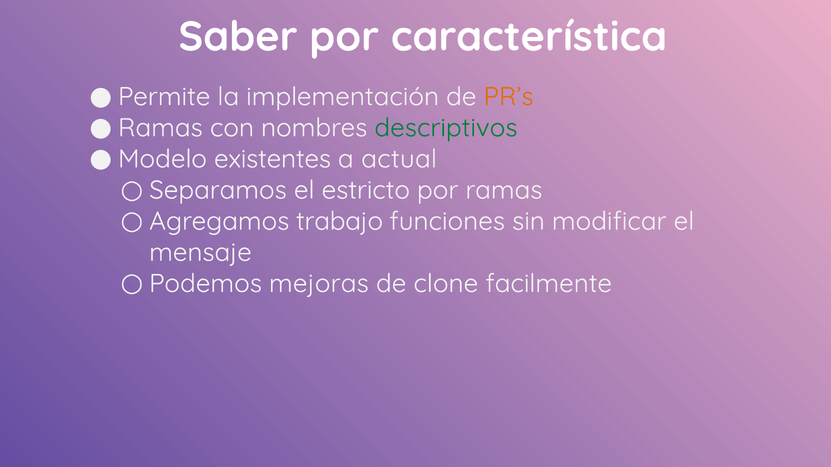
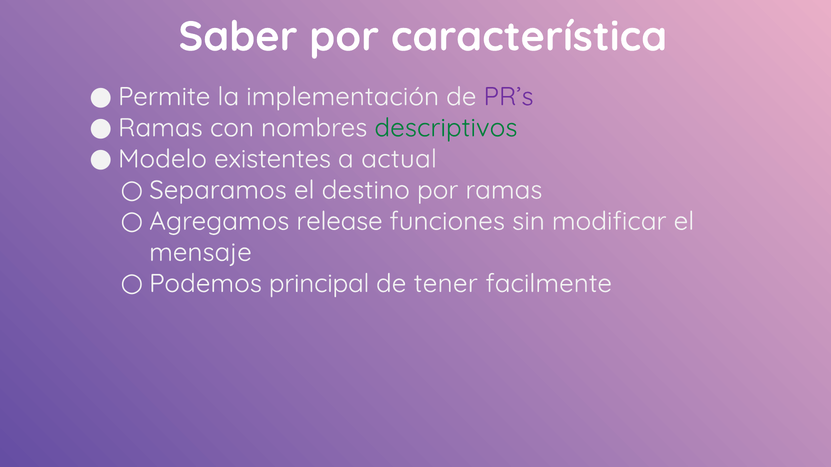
PR’s colour: orange -> purple (509, 97)
estricto: estricto -> destino (366, 190)
trabajo: trabajo -> release (340, 221)
mejoras: mejoras -> principal (319, 284)
clone: clone -> tener (446, 284)
